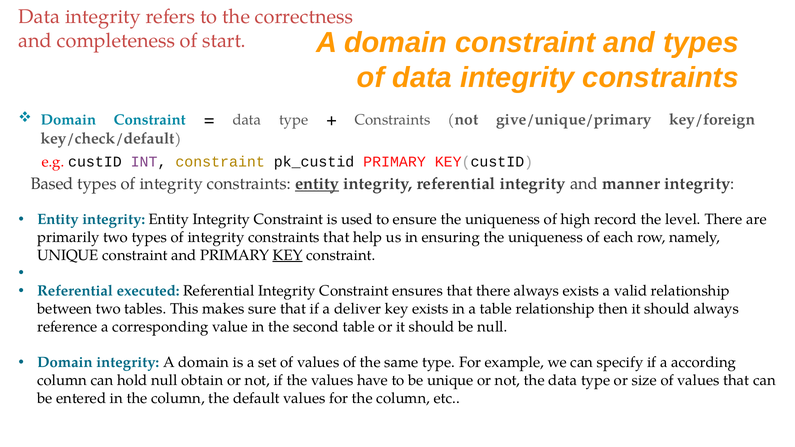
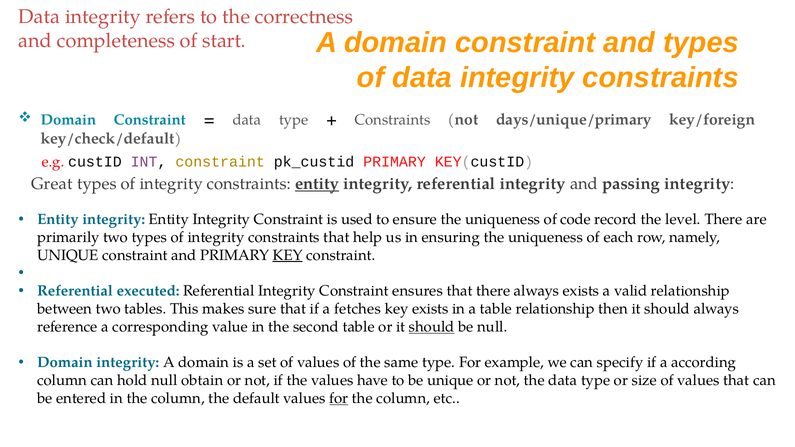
give/unique/primary: give/unique/primary -> days/unique/primary (574, 120)
Based: Based -> Great (52, 184)
manner: manner -> passing (631, 184)
high: high -> code (576, 220)
deliver: deliver -> fetches (358, 309)
should underline: none -> present (432, 327)
for underline: none -> present (339, 398)
